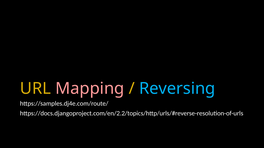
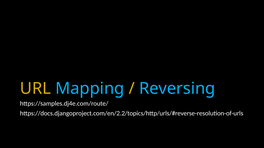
Mapping colour: pink -> light blue (90, 89)
